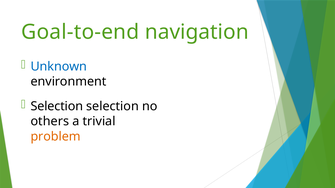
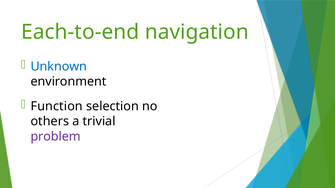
Goal-to-end: Goal-to-end -> Each-to-end (80, 32)
Selection: Selection -> Function (57, 107)
problem colour: orange -> purple (56, 137)
